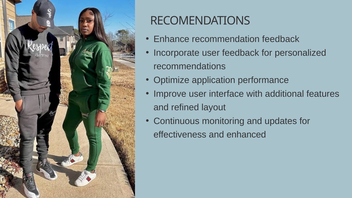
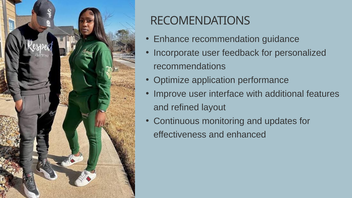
recommendation feedback: feedback -> guidance (281, 39)
